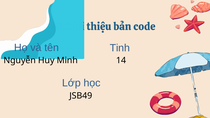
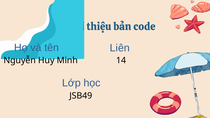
Tinh: Tinh -> Liên (120, 48)
